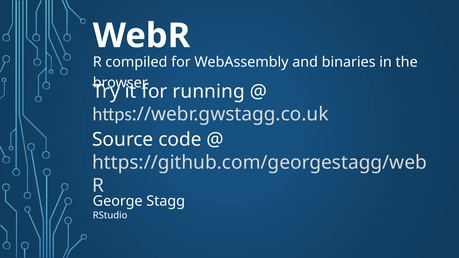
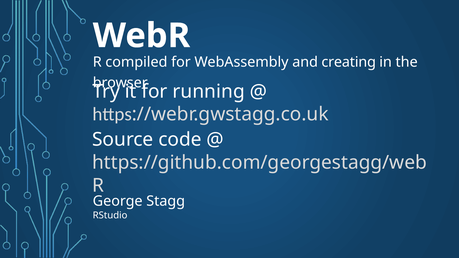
binaries: binaries -> creating (349, 62)
